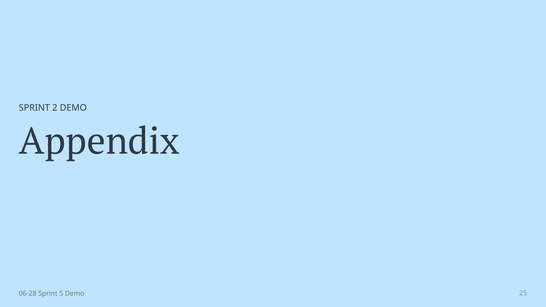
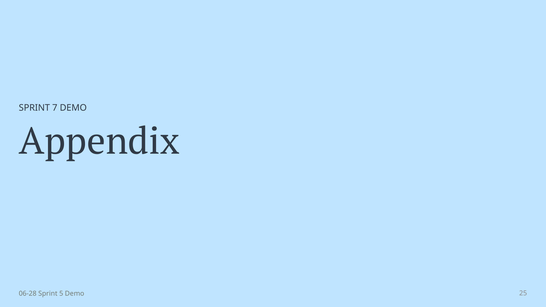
2: 2 -> 7 (55, 108)
